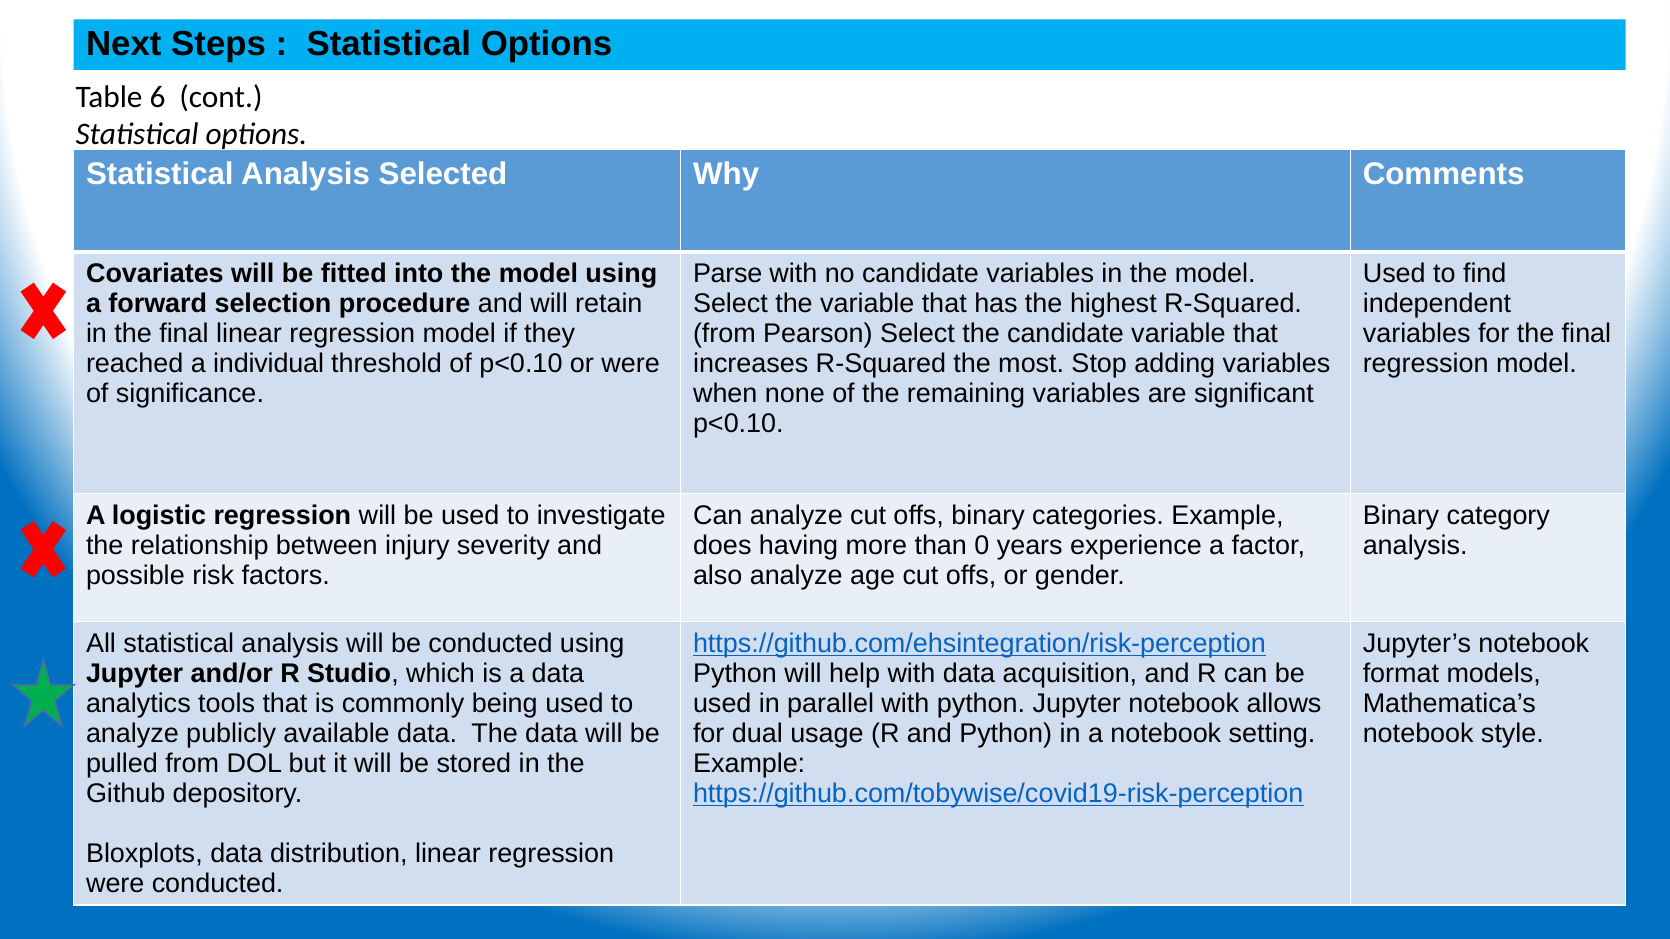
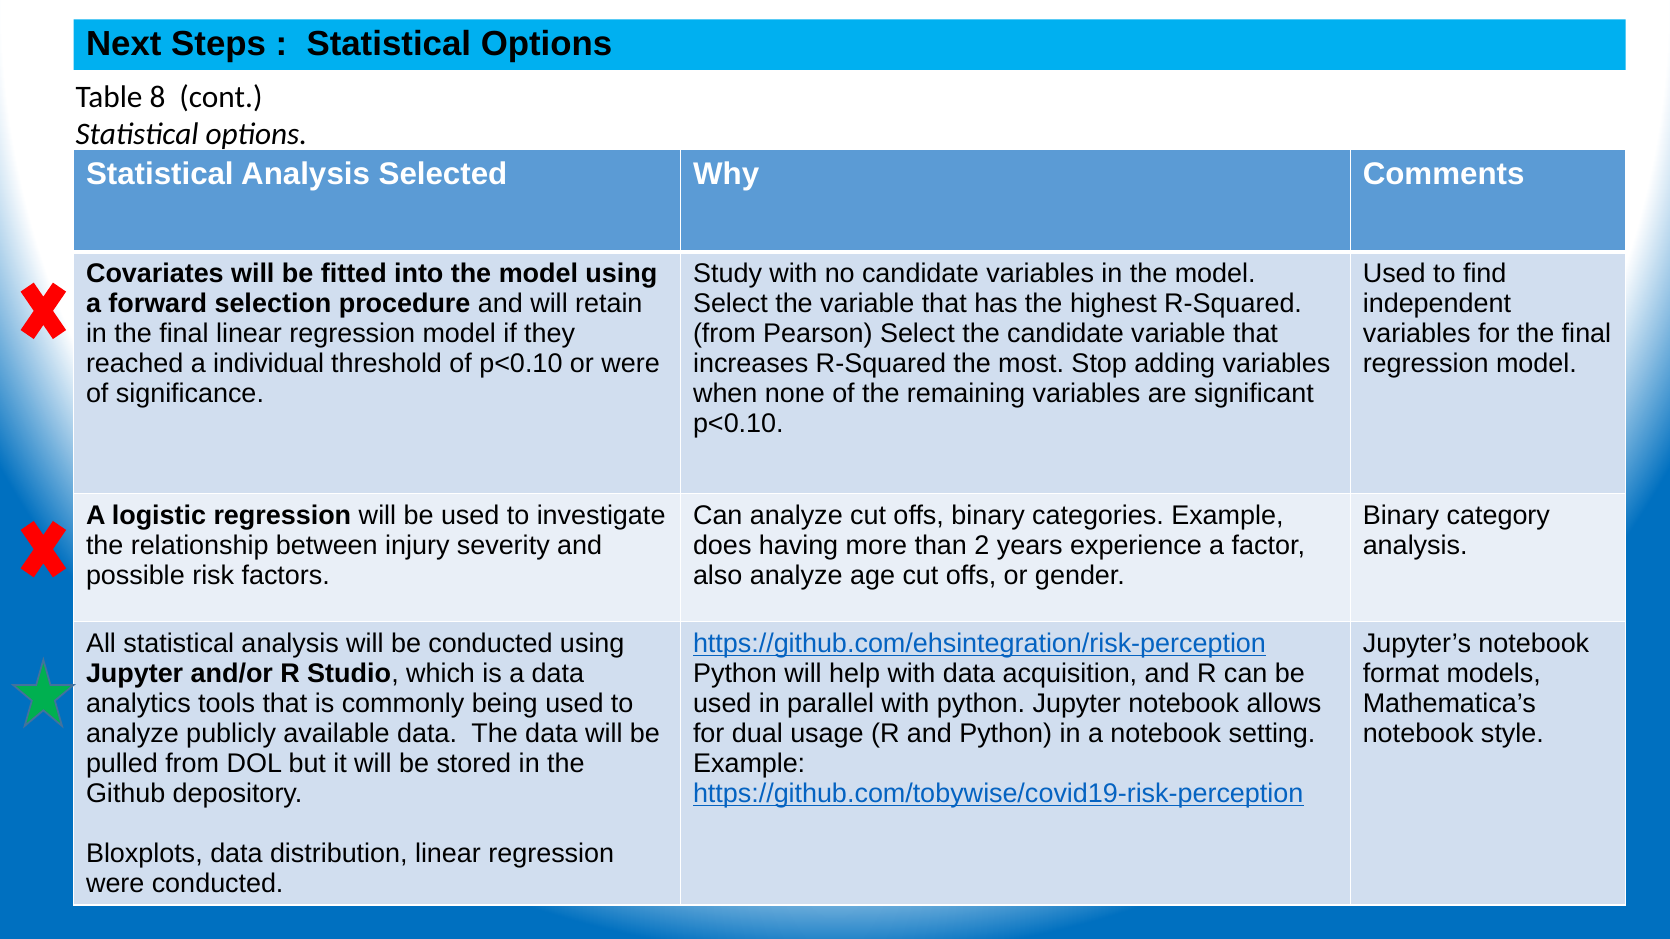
6: 6 -> 8 (158, 97)
Parse: Parse -> Study (728, 274)
0: 0 -> 2 (982, 546)
